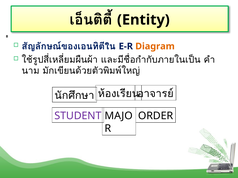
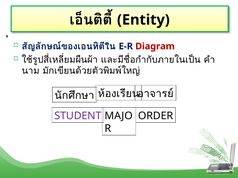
Diagram colour: orange -> red (155, 46)
